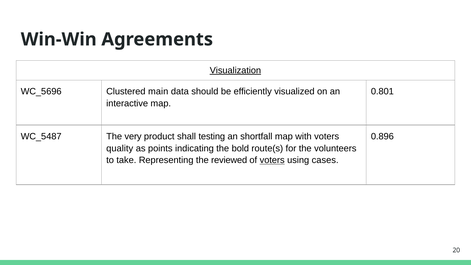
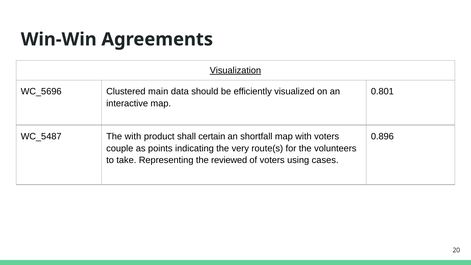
The very: very -> with (133, 137)
testing: testing -> certain (212, 137)
quality: quality -> couple (120, 148)
bold: bold -> very (240, 148)
voters underline: present -> none (272, 160)
